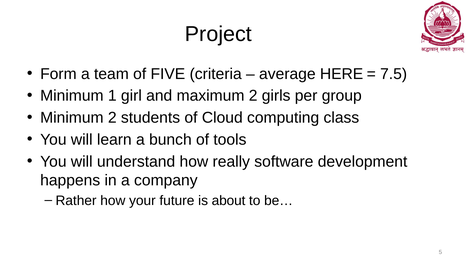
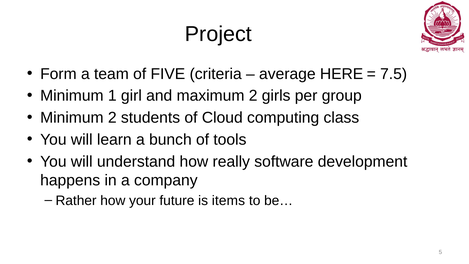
about: about -> items (228, 200)
